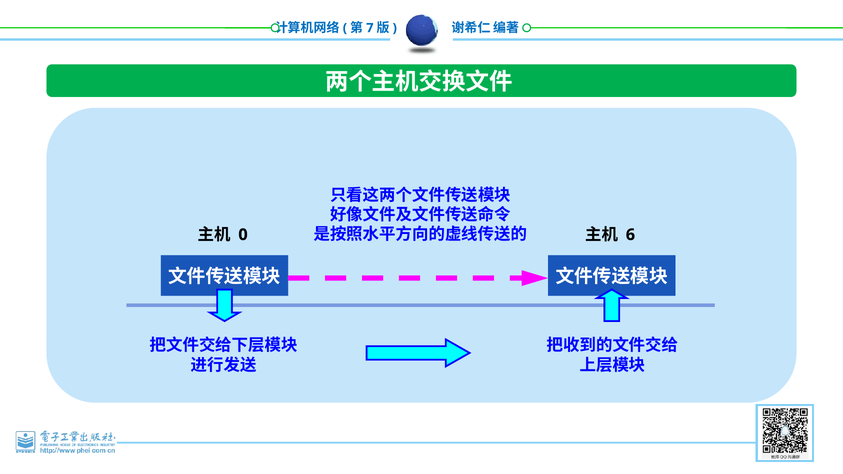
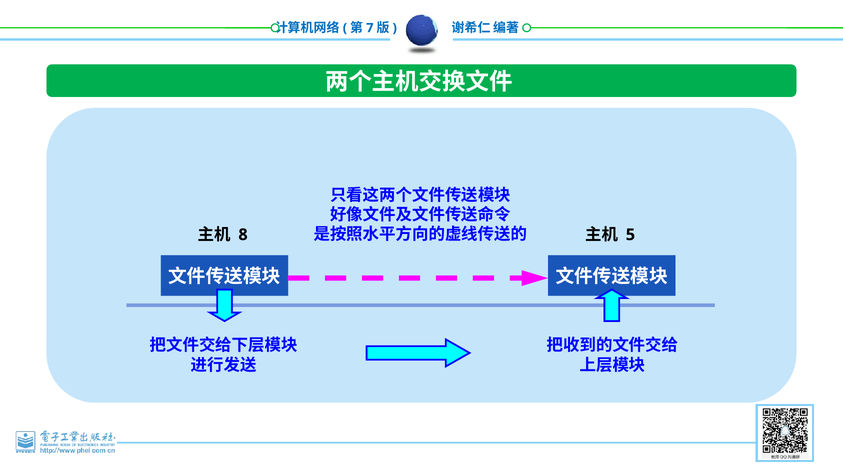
0: 0 -> 8 (243, 235)
6: 6 -> 5 (630, 235)
